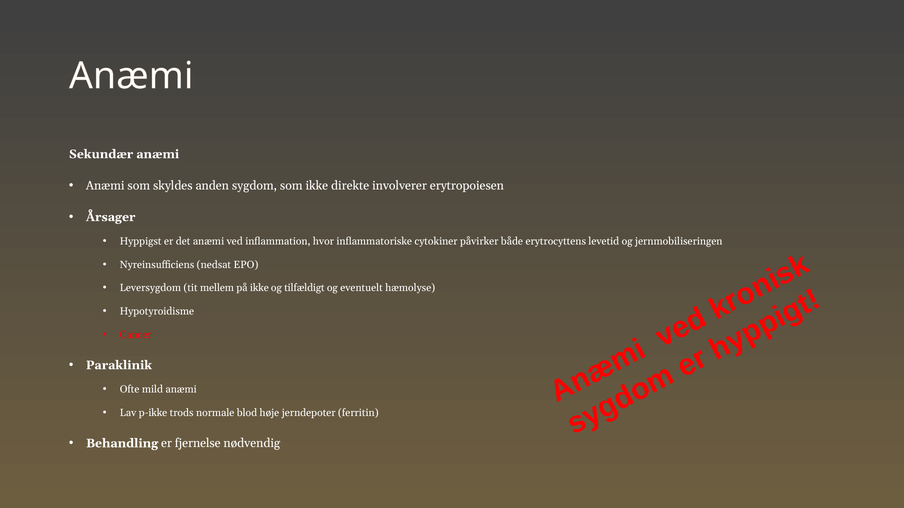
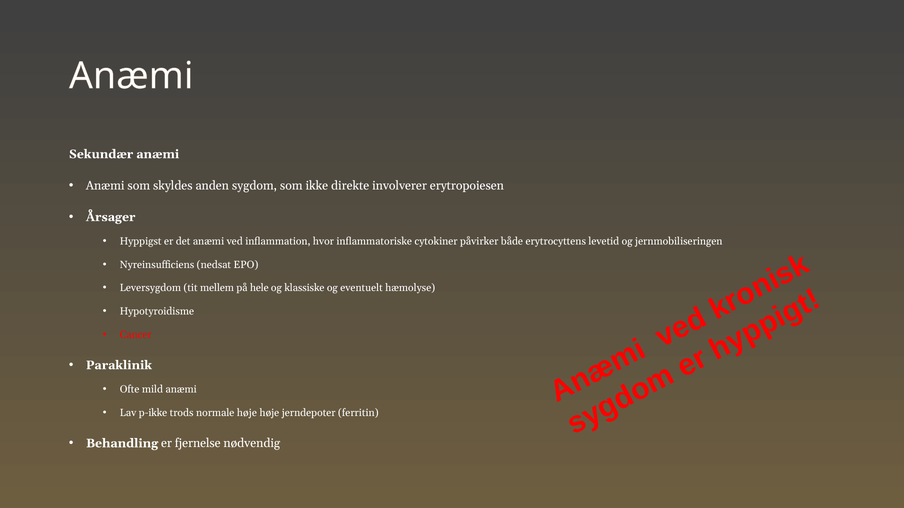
på ikke: ikke -> hele (259, 288)
tilfældigt: tilfældigt -> klassiske (304, 288)
normale blod: blod -> høje (247, 413)
